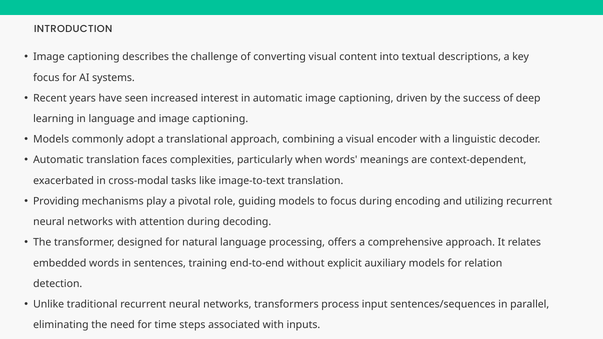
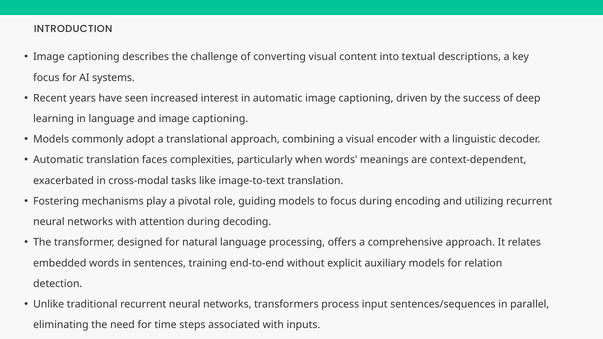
Providing: Providing -> Fostering (56, 201)
